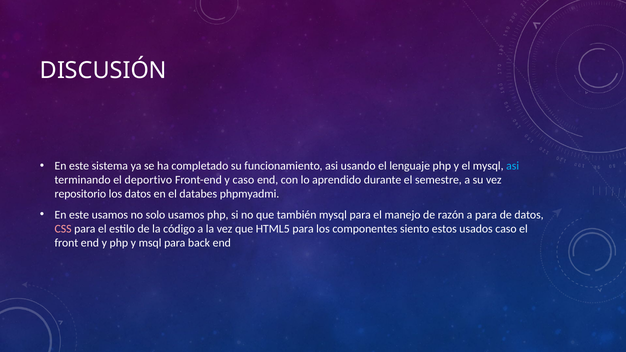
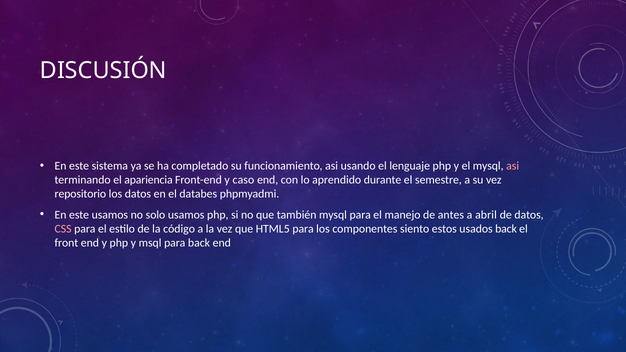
asi colour: light blue -> pink (513, 166)
deportivo: deportivo -> apariencia (148, 180)
razón: razón -> antes (451, 215)
a para: para -> abril (486, 215)
usados caso: caso -> back (506, 229)
